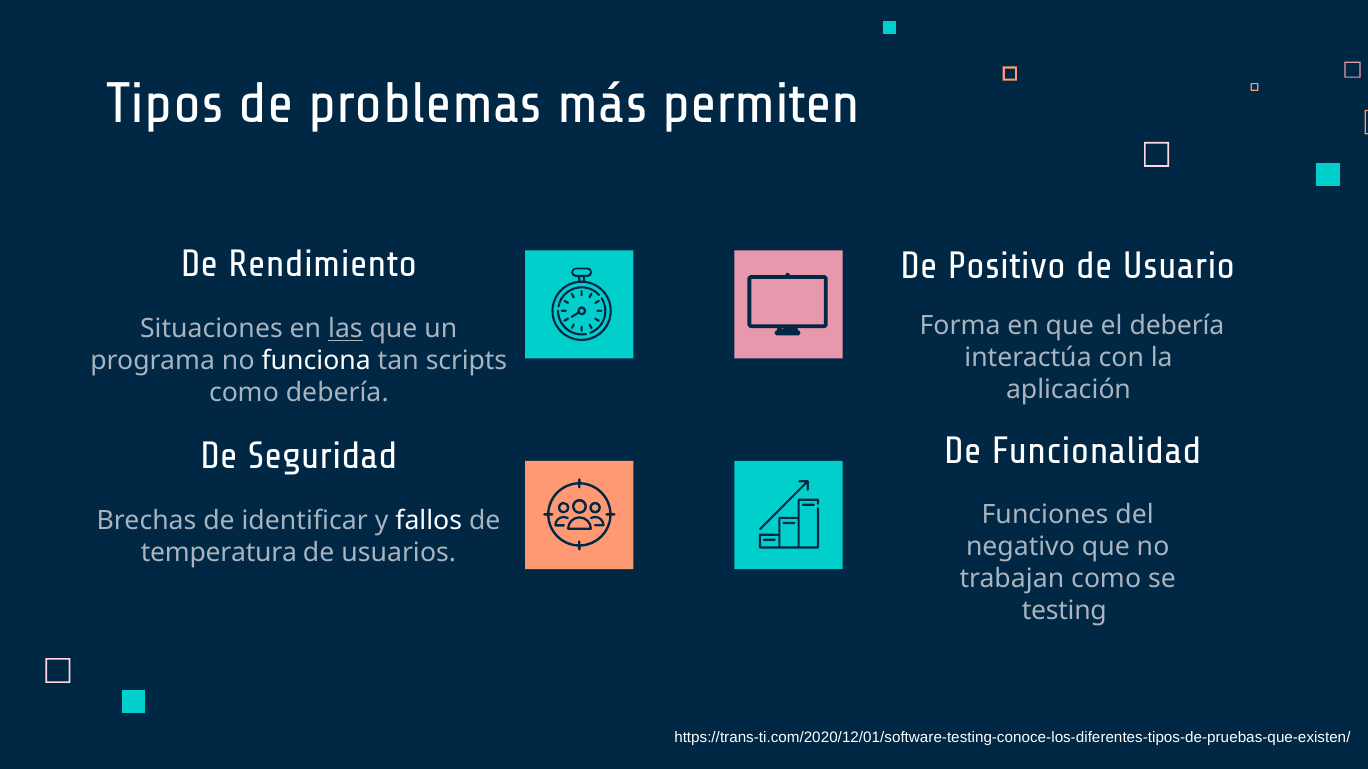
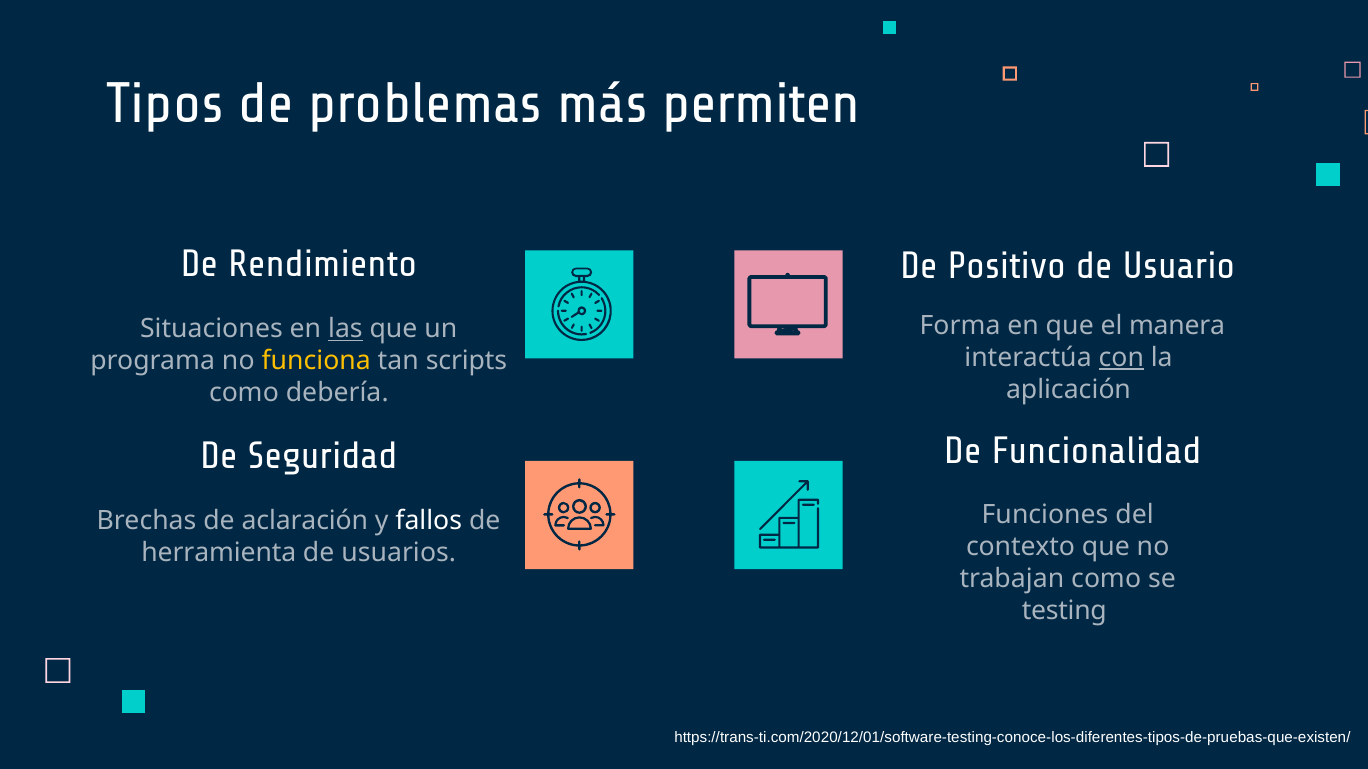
el debería: debería -> manera (1177, 326)
con underline: none -> present (1121, 358)
funciona colour: white -> yellow (316, 361)
identificar: identificar -> aclaración (305, 521)
negativo: negativo -> contexto (1020, 547)
temperatura: temperatura -> herramienta (219, 553)
